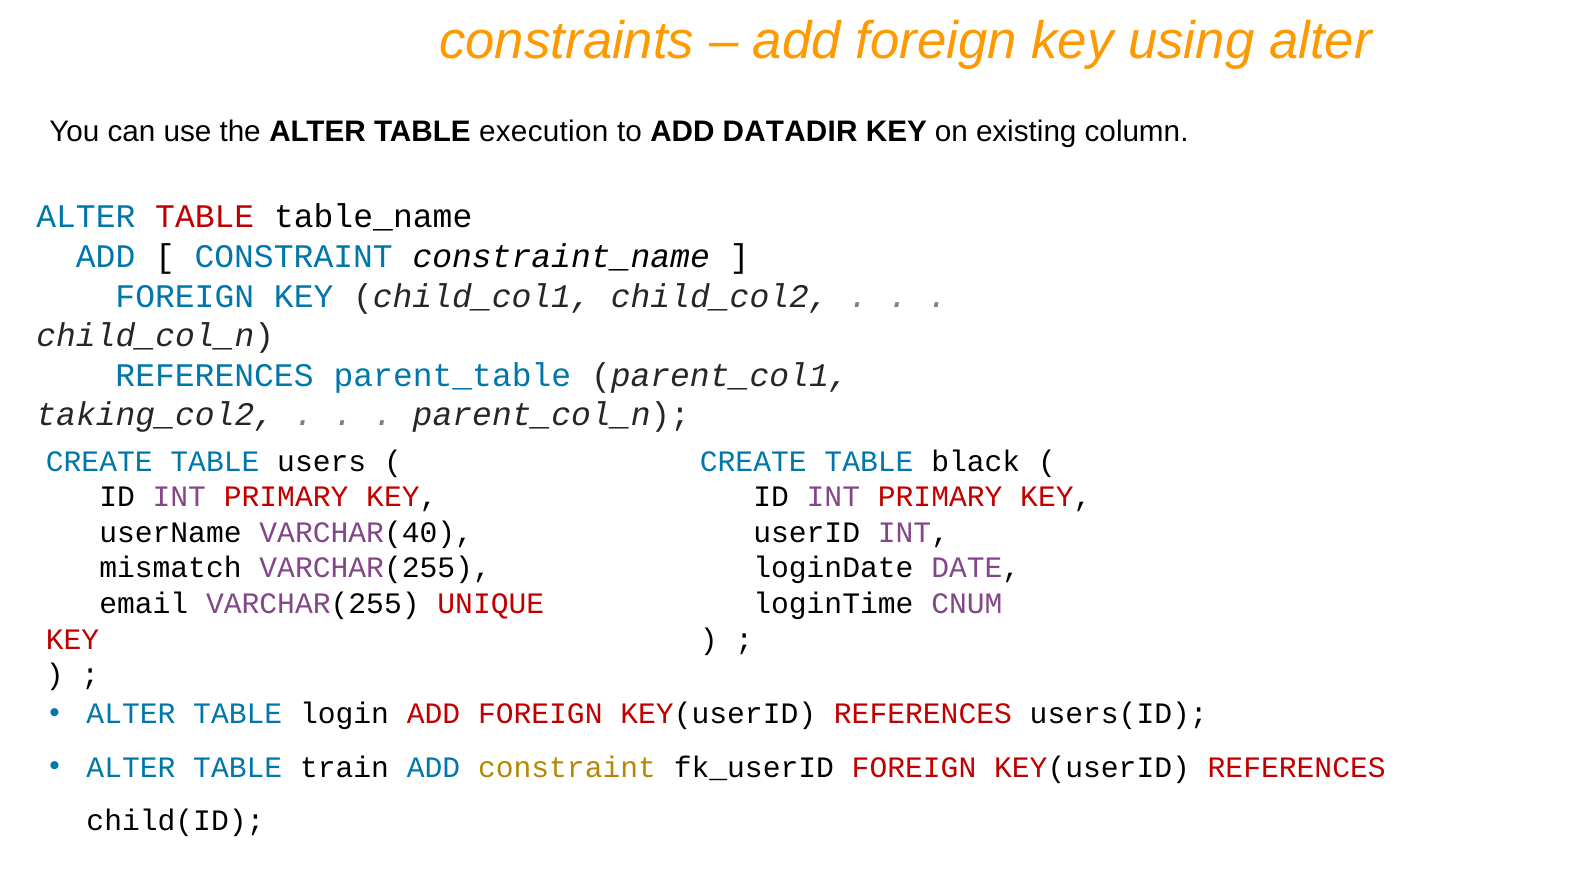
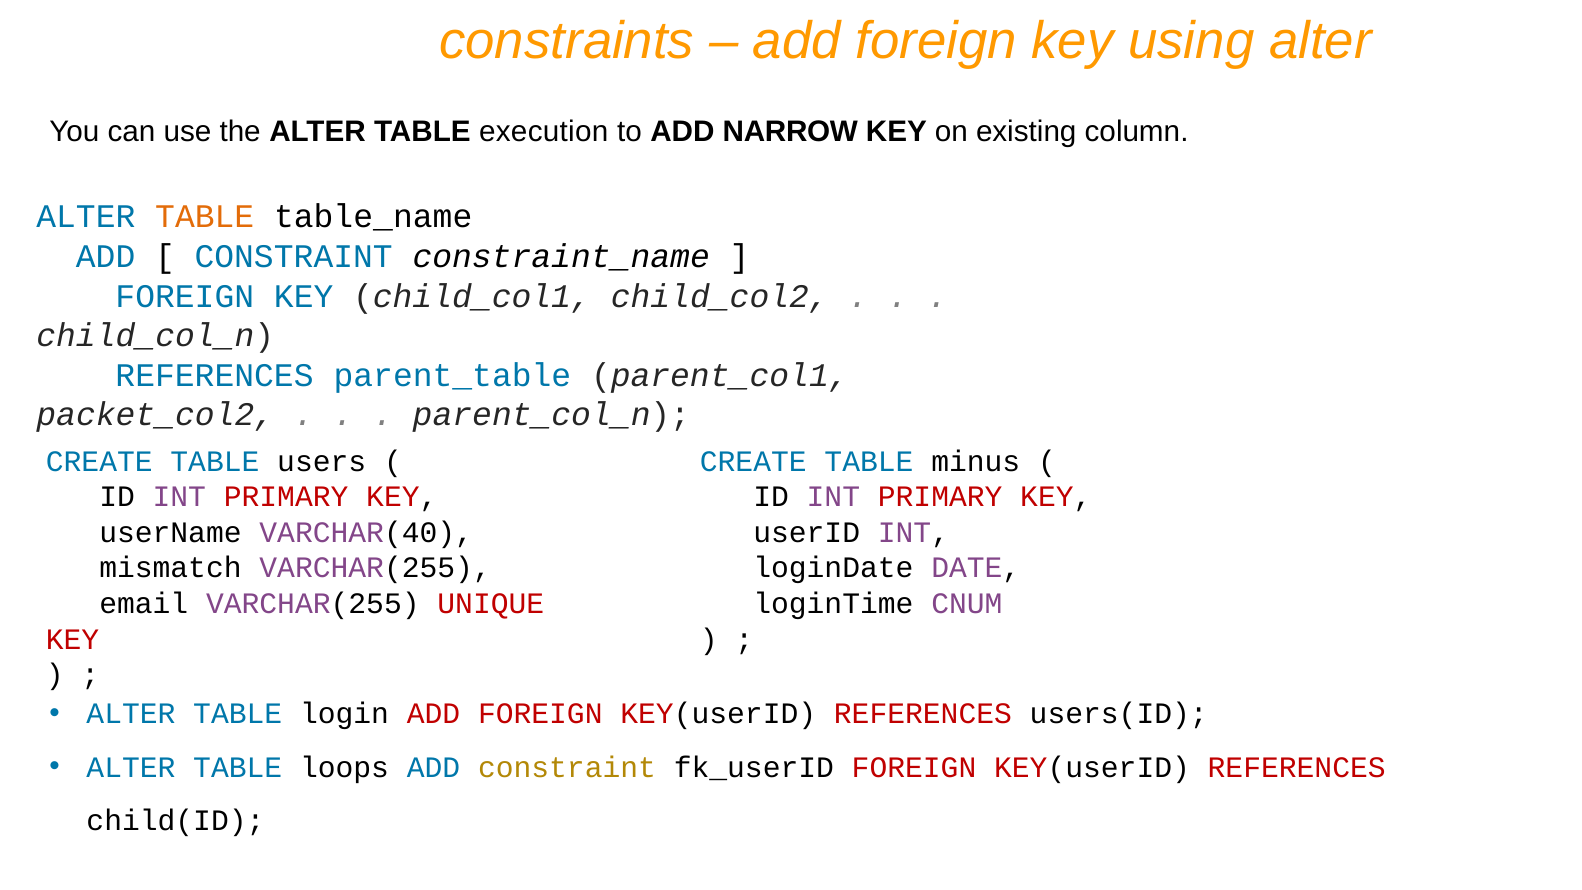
DATADIR: DATADIR -> NARROW (790, 132)
TABLE colour: red -> orange (205, 217)
taking_col2: taking_col2 -> packet_col2 (155, 415)
black: black -> minus (976, 461)
train: train -> loops (345, 767)
